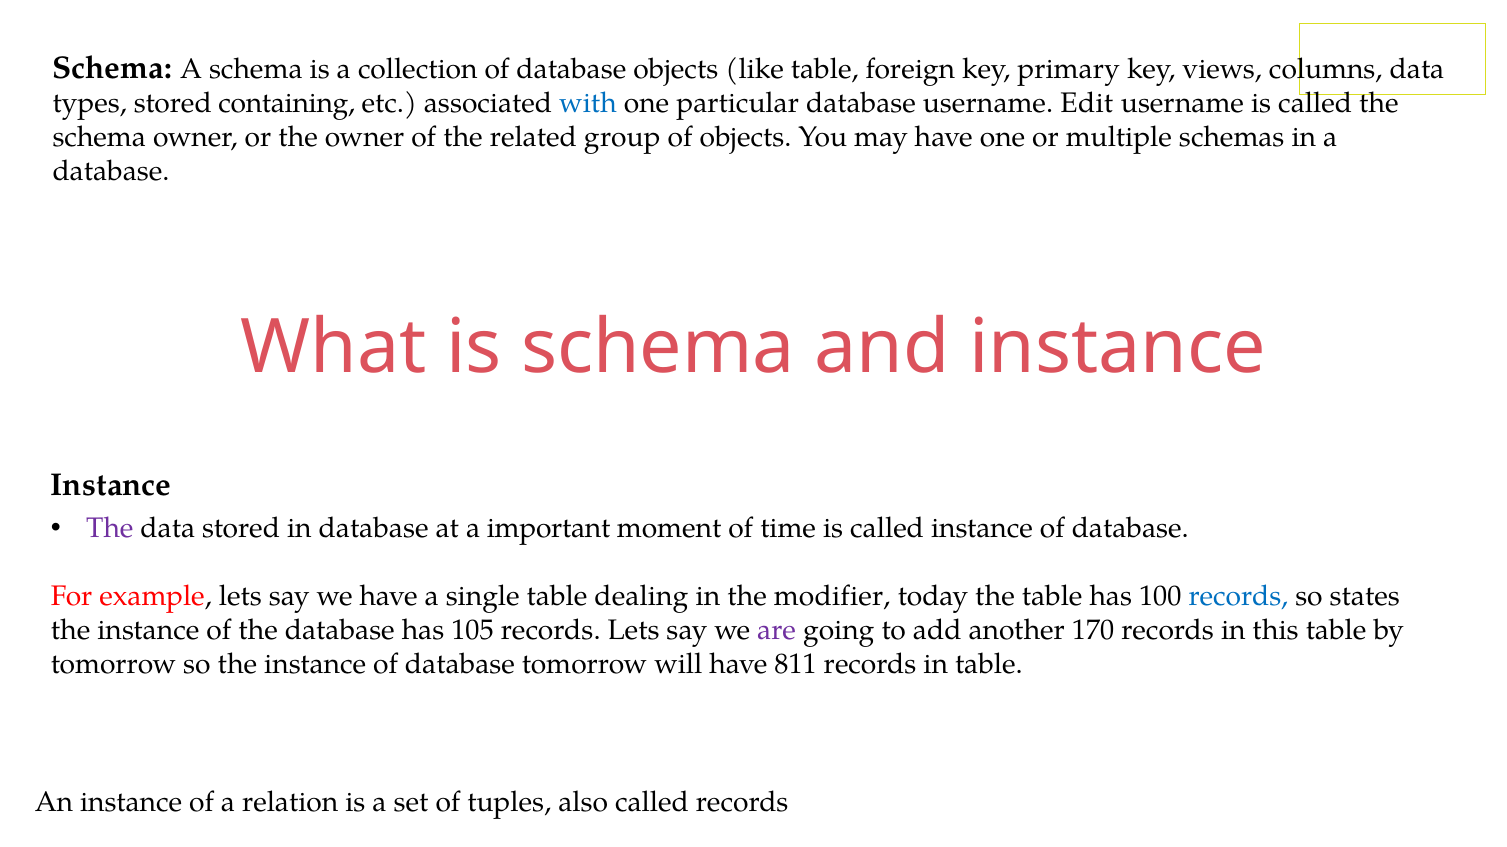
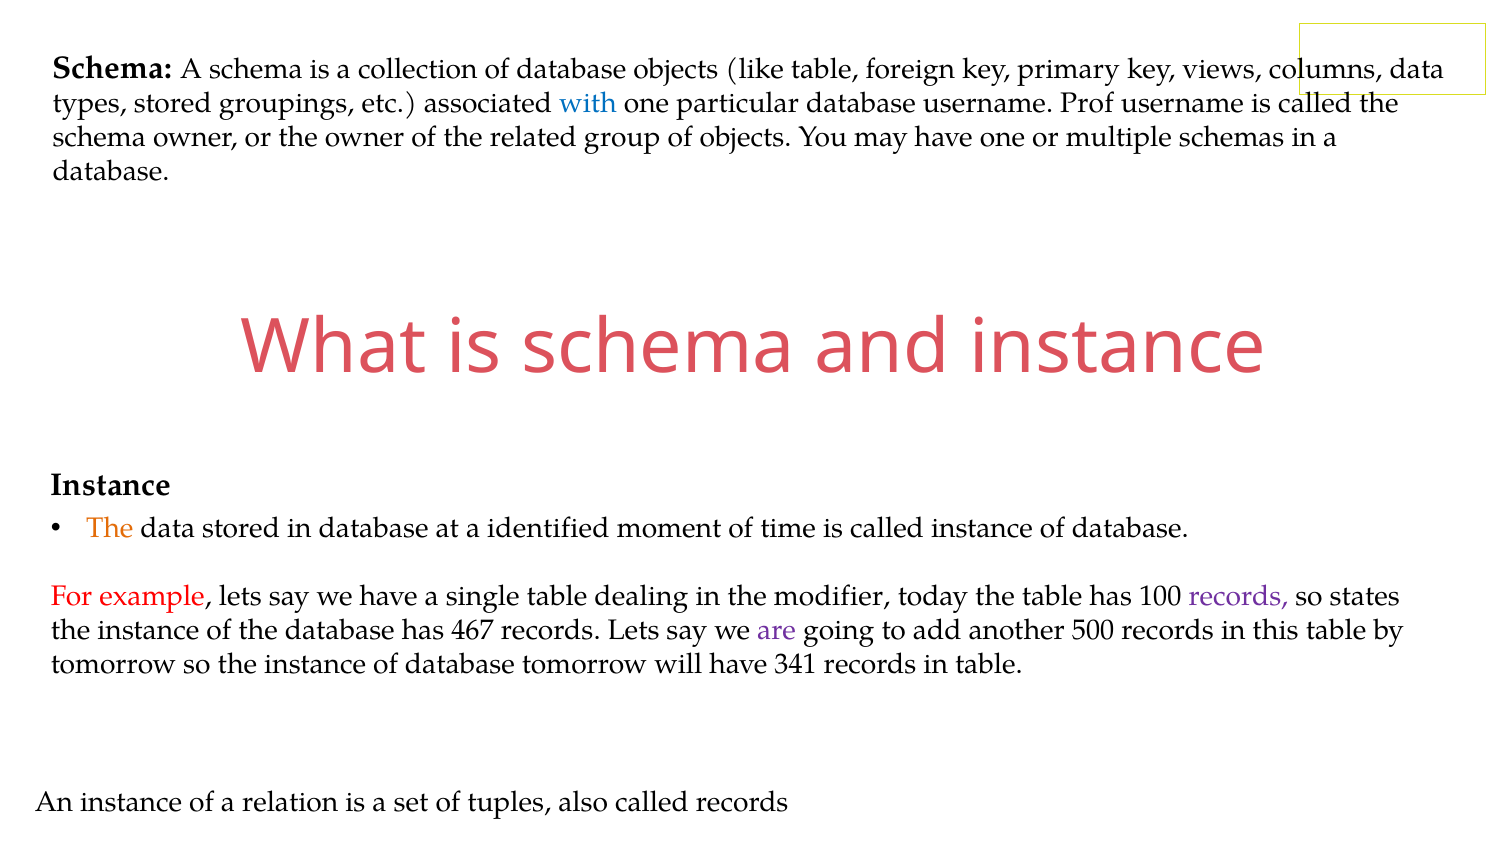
containing: containing -> groupings (287, 103)
Edit: Edit -> Prof (1087, 103)
The colour: purple -> orange (110, 529)
important: important -> identified (548, 529)
records colour: blue -> purple (1238, 597)
105: 105 -> 467 (473, 631)
170: 170 -> 500 (1093, 631)
811: 811 -> 341 (796, 665)
